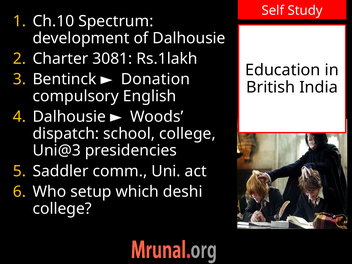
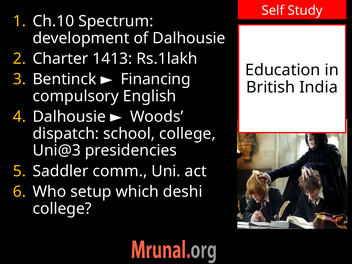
3081: 3081 -> 1413 (112, 59)
Donation: Donation -> Financing (156, 79)
